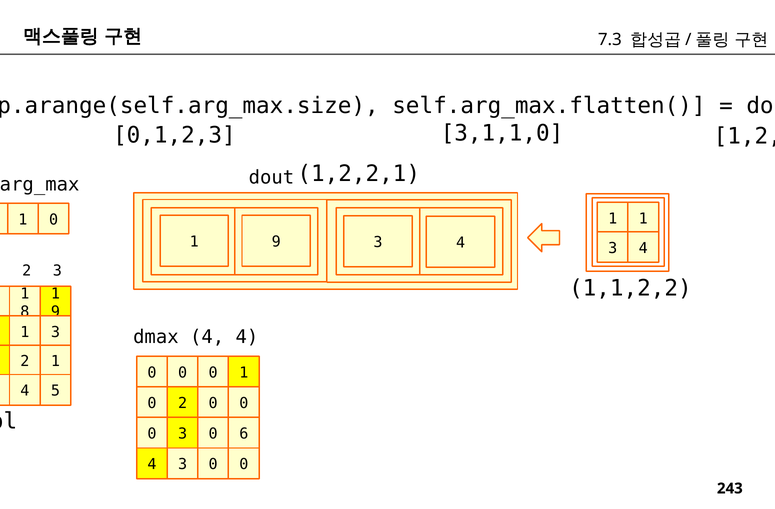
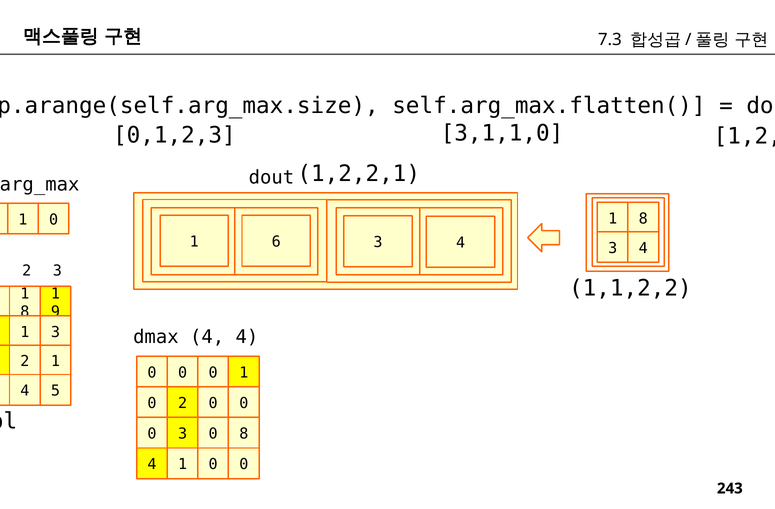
1: 1 -> 8 (643, 219)
9: 9 -> 6 (276, 242)
0 6: 6 -> 8 (244, 434)
3: 3 -> 1 (183, 464)
